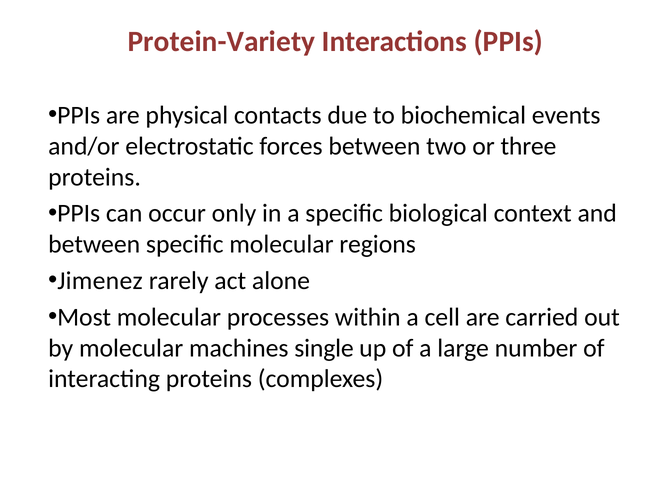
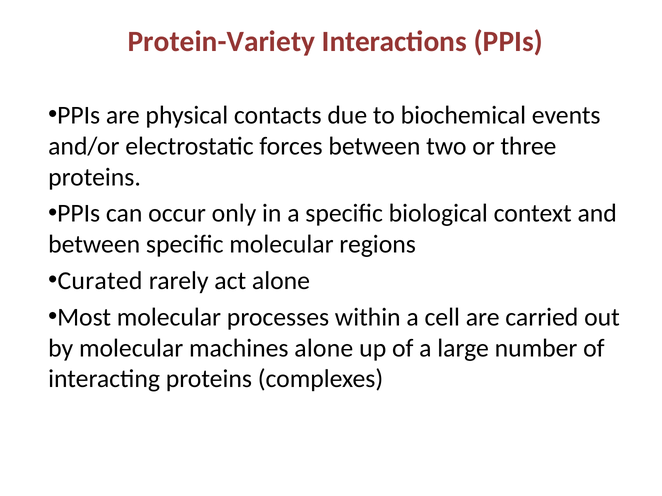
Jimenez: Jimenez -> Curated (100, 281)
machines single: single -> alone (324, 348)
